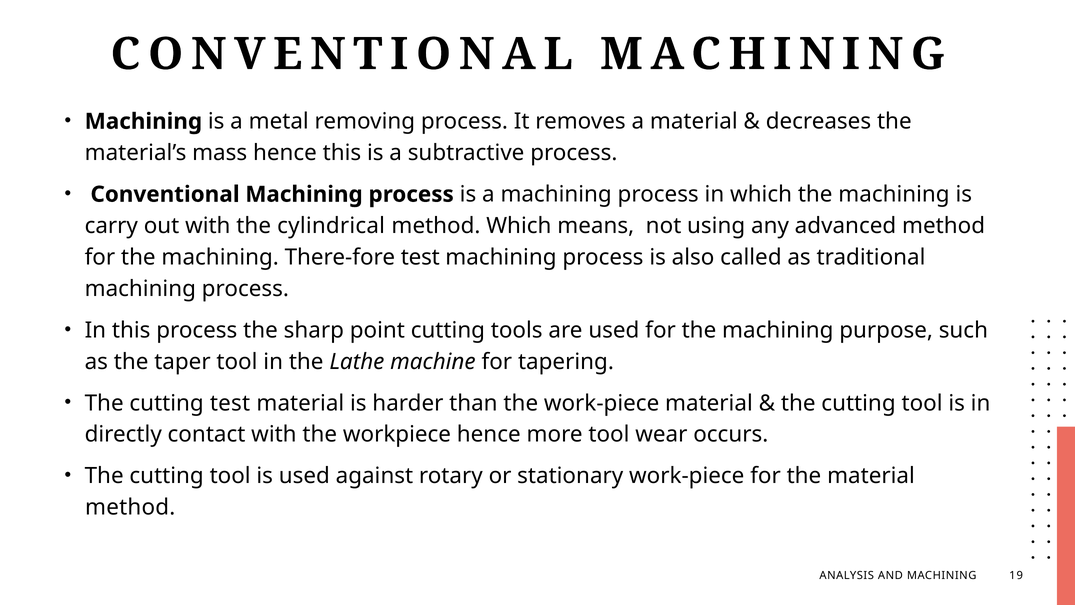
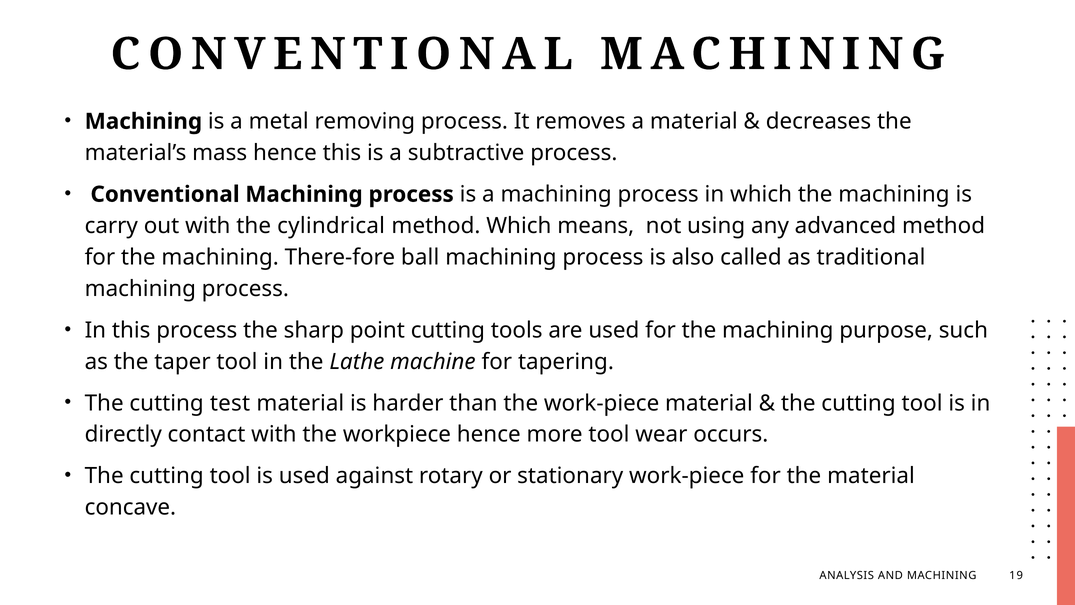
There-fore test: test -> ball (420, 257)
method: method -> concave (130, 507)
